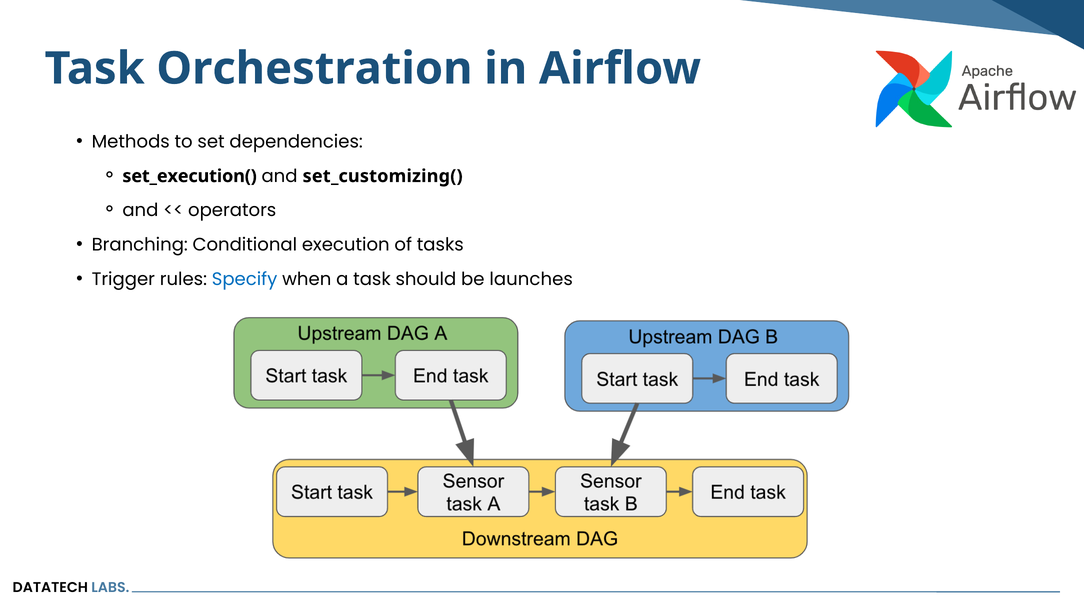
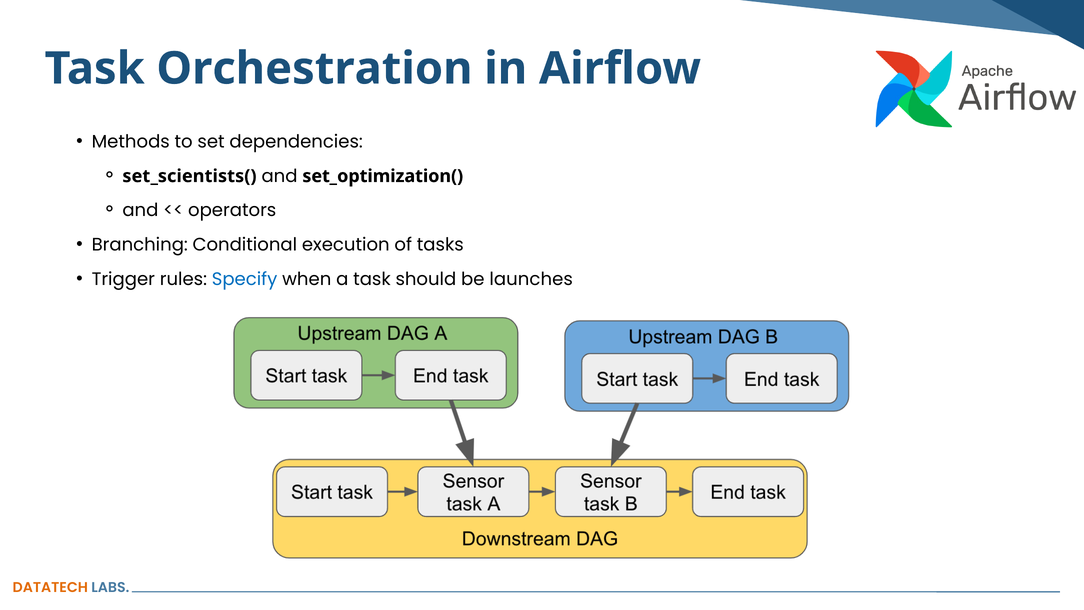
set_execution(: set_execution( -> set_scientists( (189, 176)
set_customizing(: set_customizing( -> set_optimization( (383, 176)
DATATECH colour: black -> orange (50, 588)
